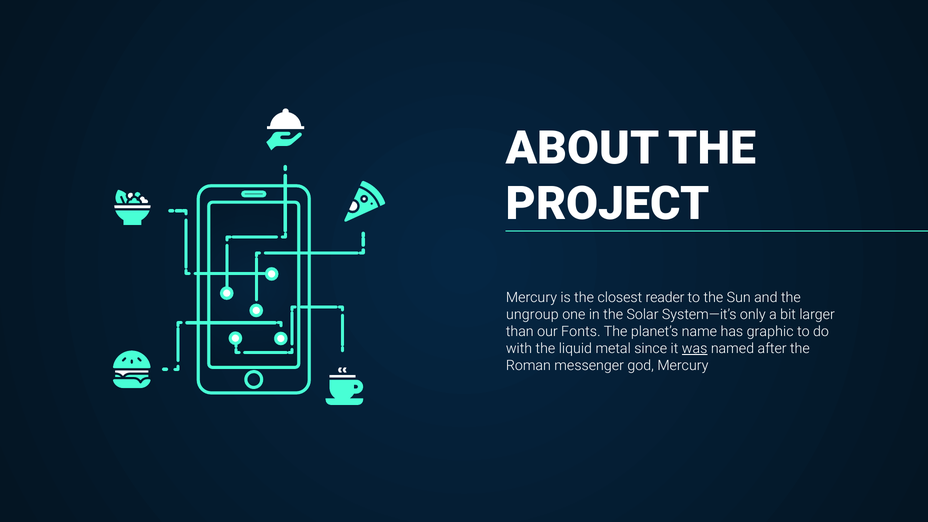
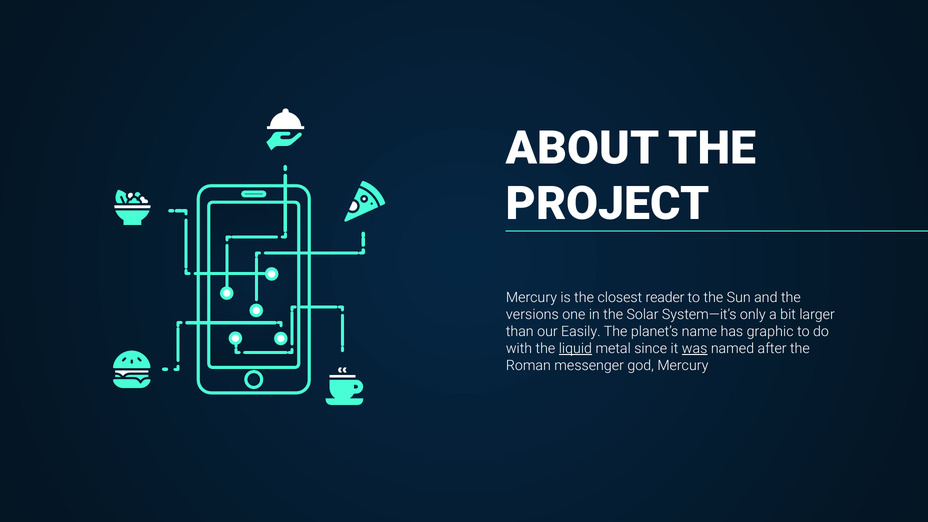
ungroup: ungroup -> versions (532, 315)
Fonts: Fonts -> Easily (581, 332)
liquid underline: none -> present (575, 349)
